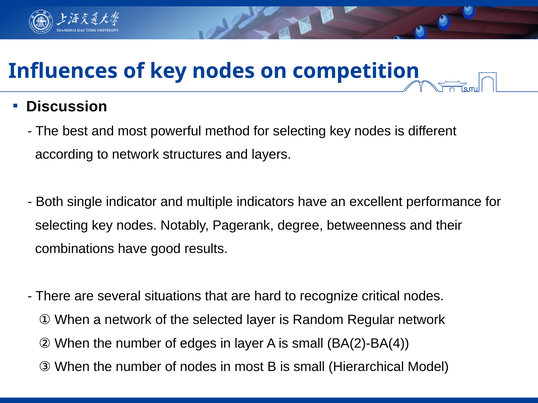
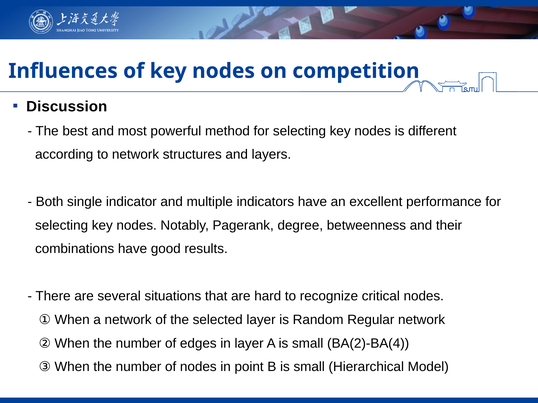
in most: most -> point (249, 367)
